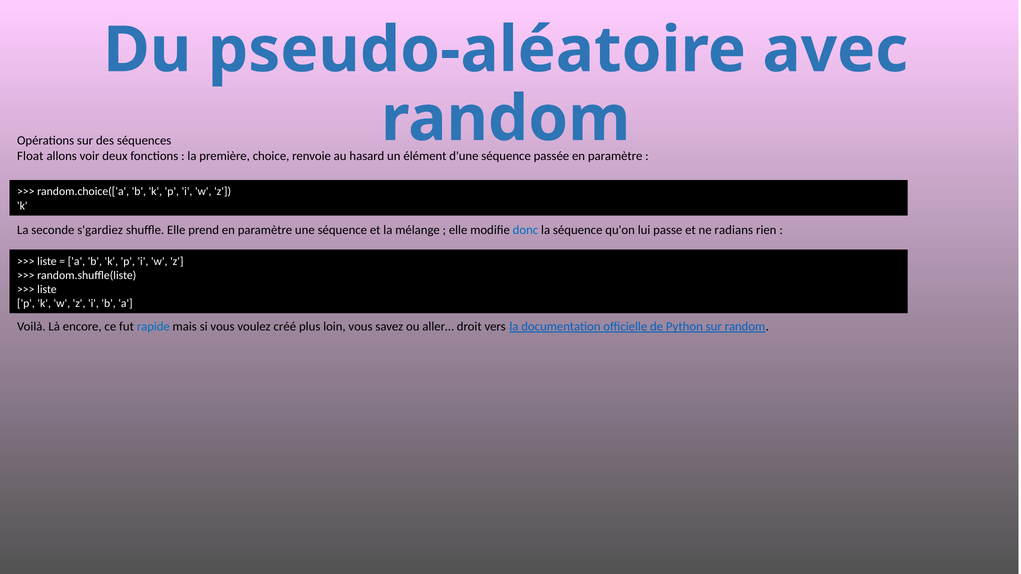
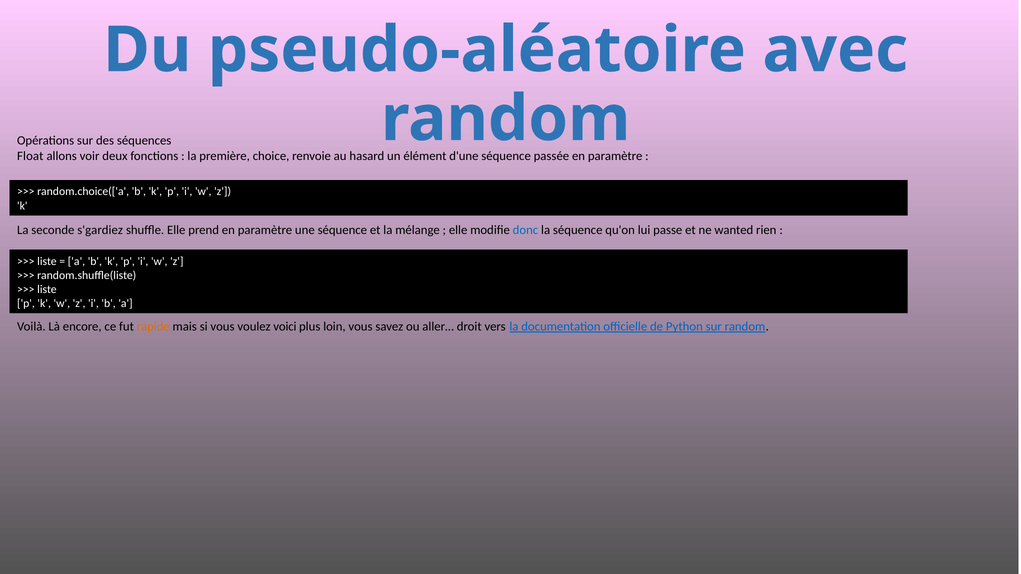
radians: radians -> wanted (734, 230)
rapide colour: blue -> orange (153, 327)
créé: créé -> voici (285, 327)
